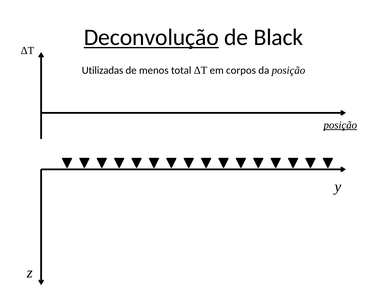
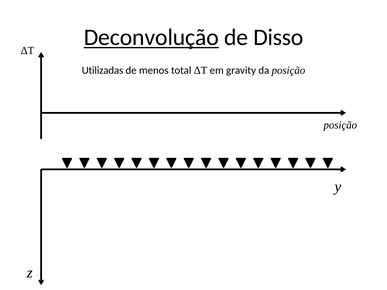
Black: Black -> Disso (278, 37)
corpos: corpos -> gravity (241, 70)
posição underline: present -> none (340, 125)
